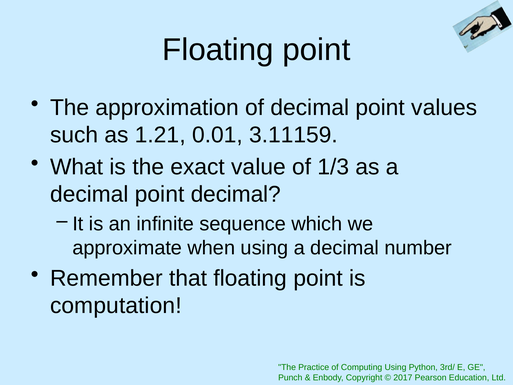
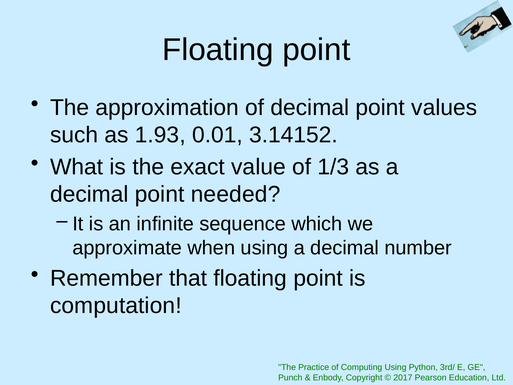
1.21: 1.21 -> 1.93 (160, 135)
3.11159: 3.11159 -> 3.14152 (294, 135)
point decimal: decimal -> needed (236, 194)
